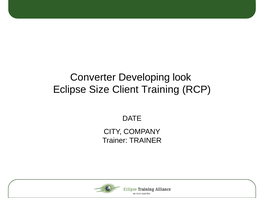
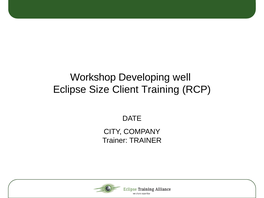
Converter: Converter -> Workshop (93, 77)
look: look -> well (182, 77)
